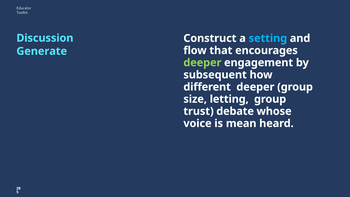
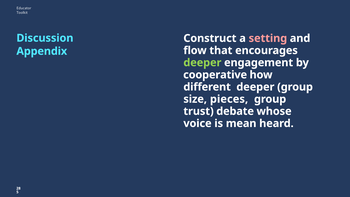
setting colour: light blue -> pink (268, 38)
Generate: Generate -> Appendix (42, 51)
subsequent: subsequent -> cooperative (215, 75)
letting: letting -> pieces (229, 99)
